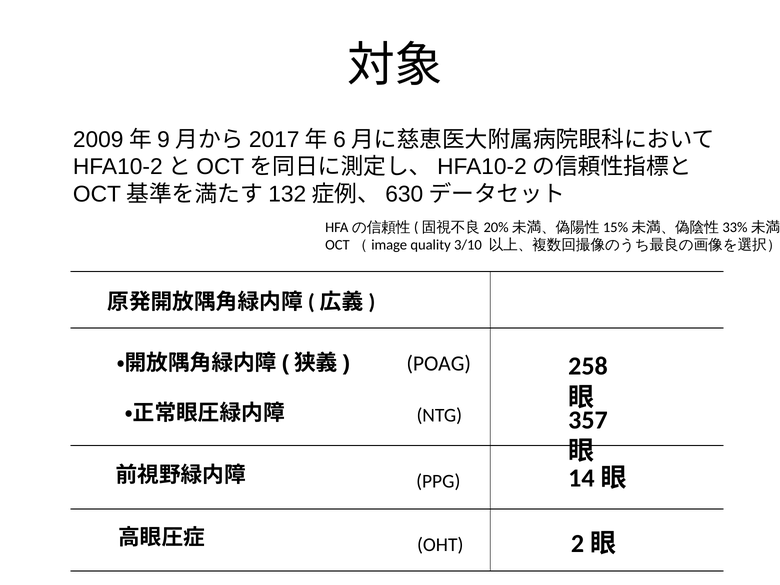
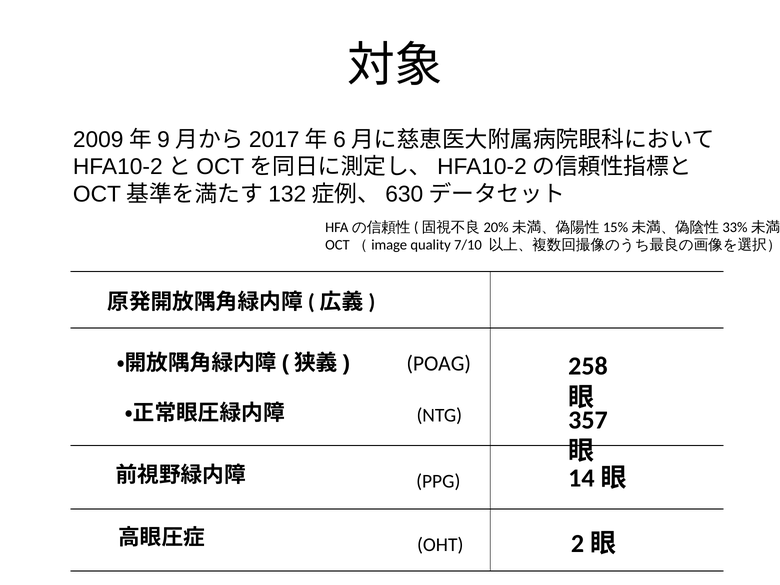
3/10: 3/10 -> 7/10 (468, 245)
